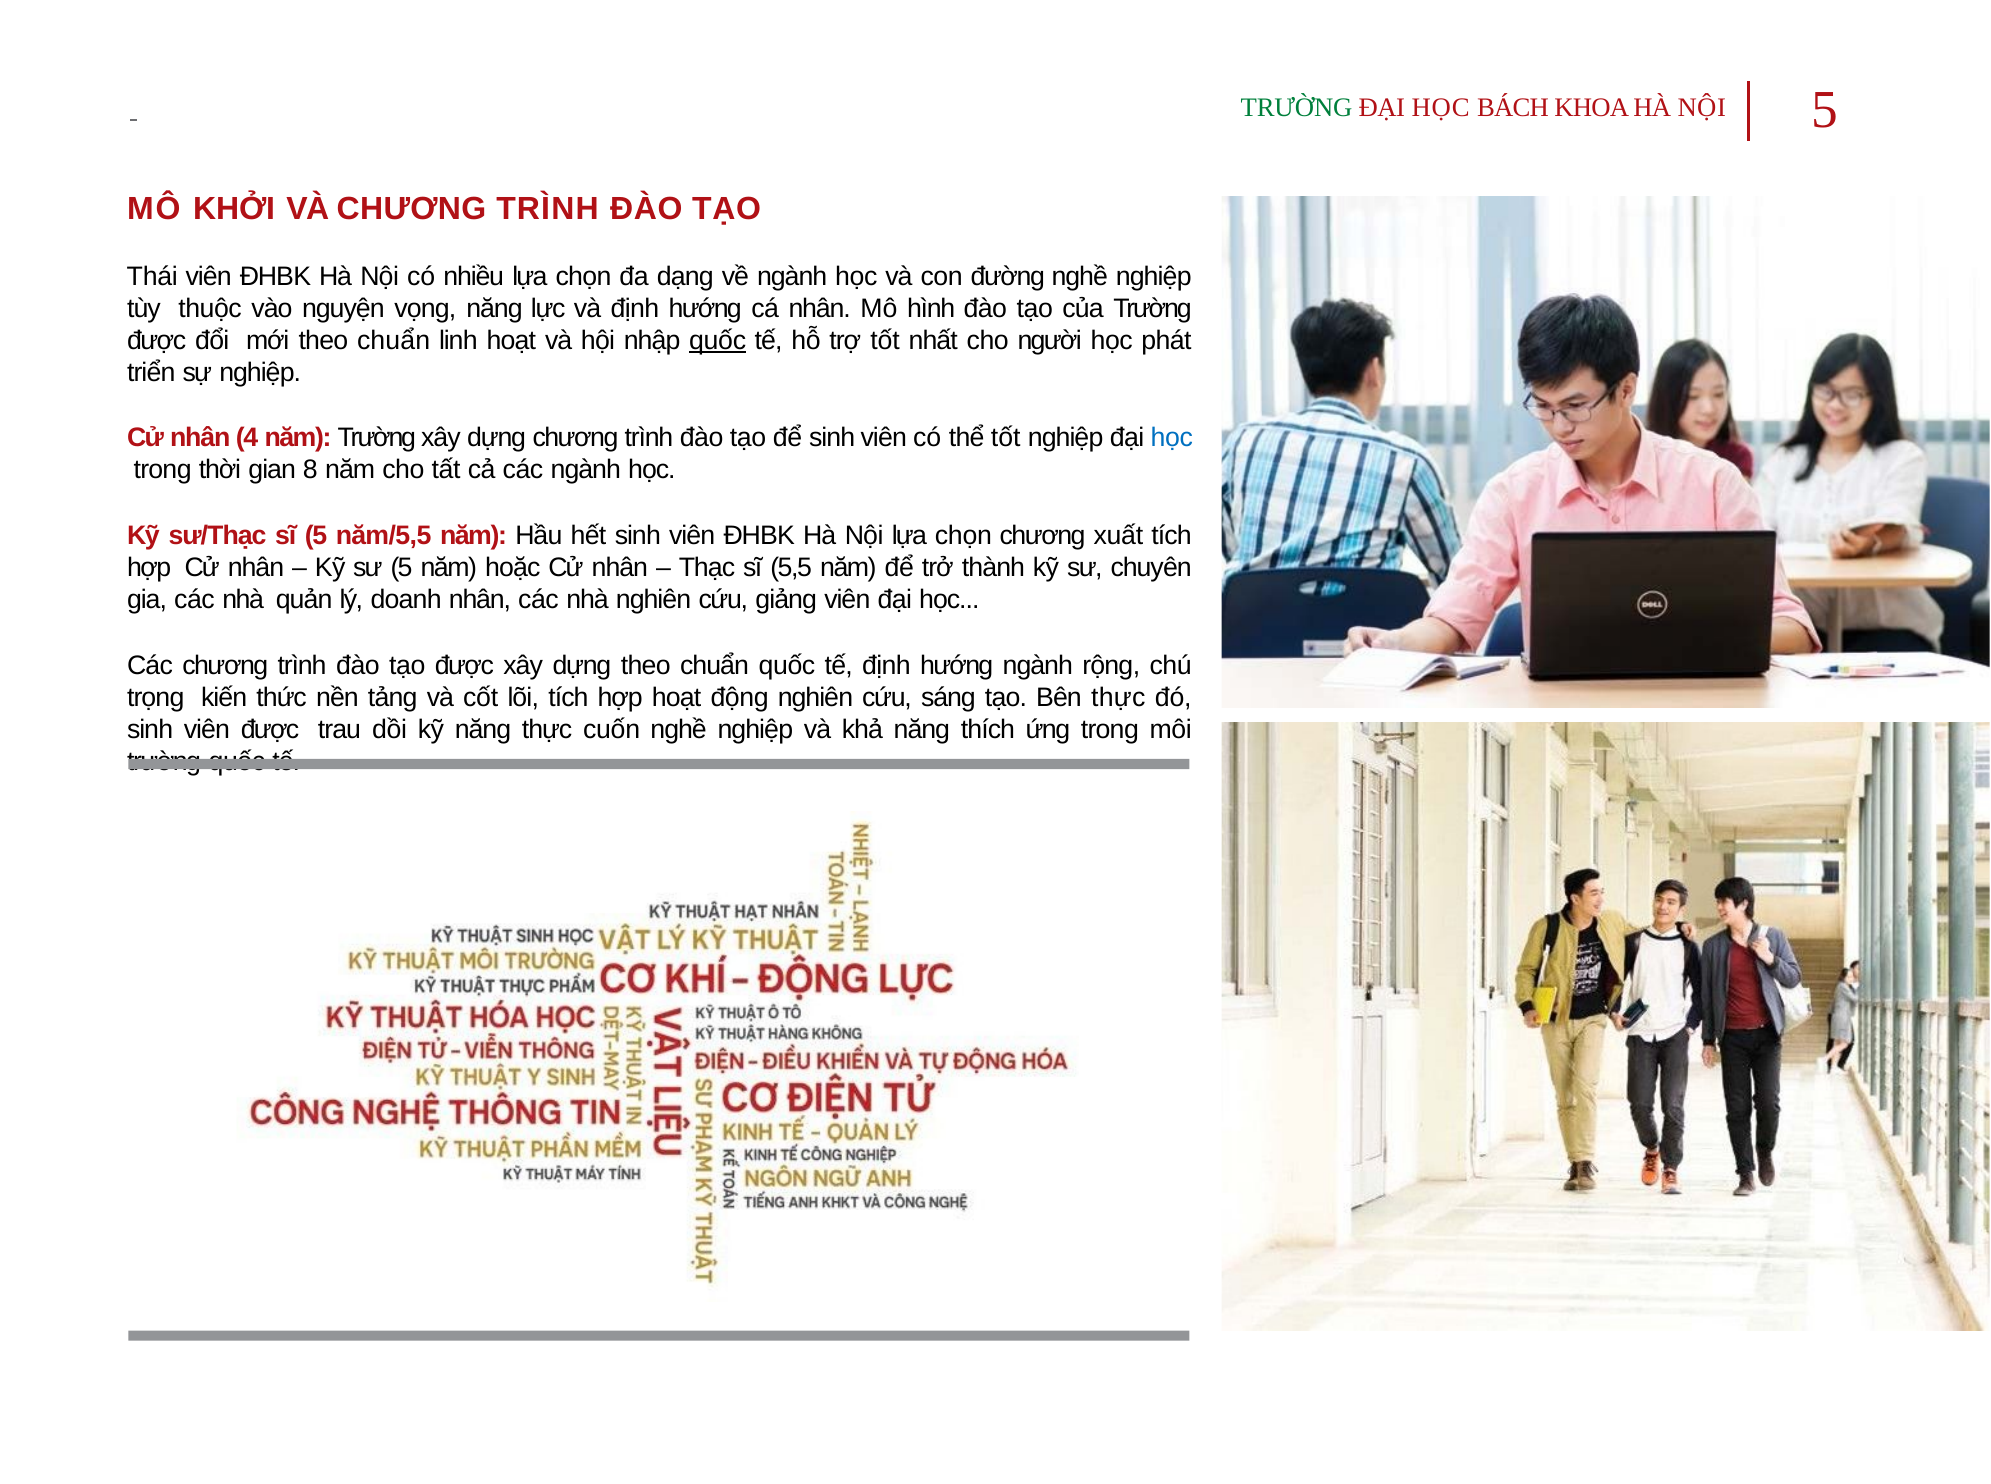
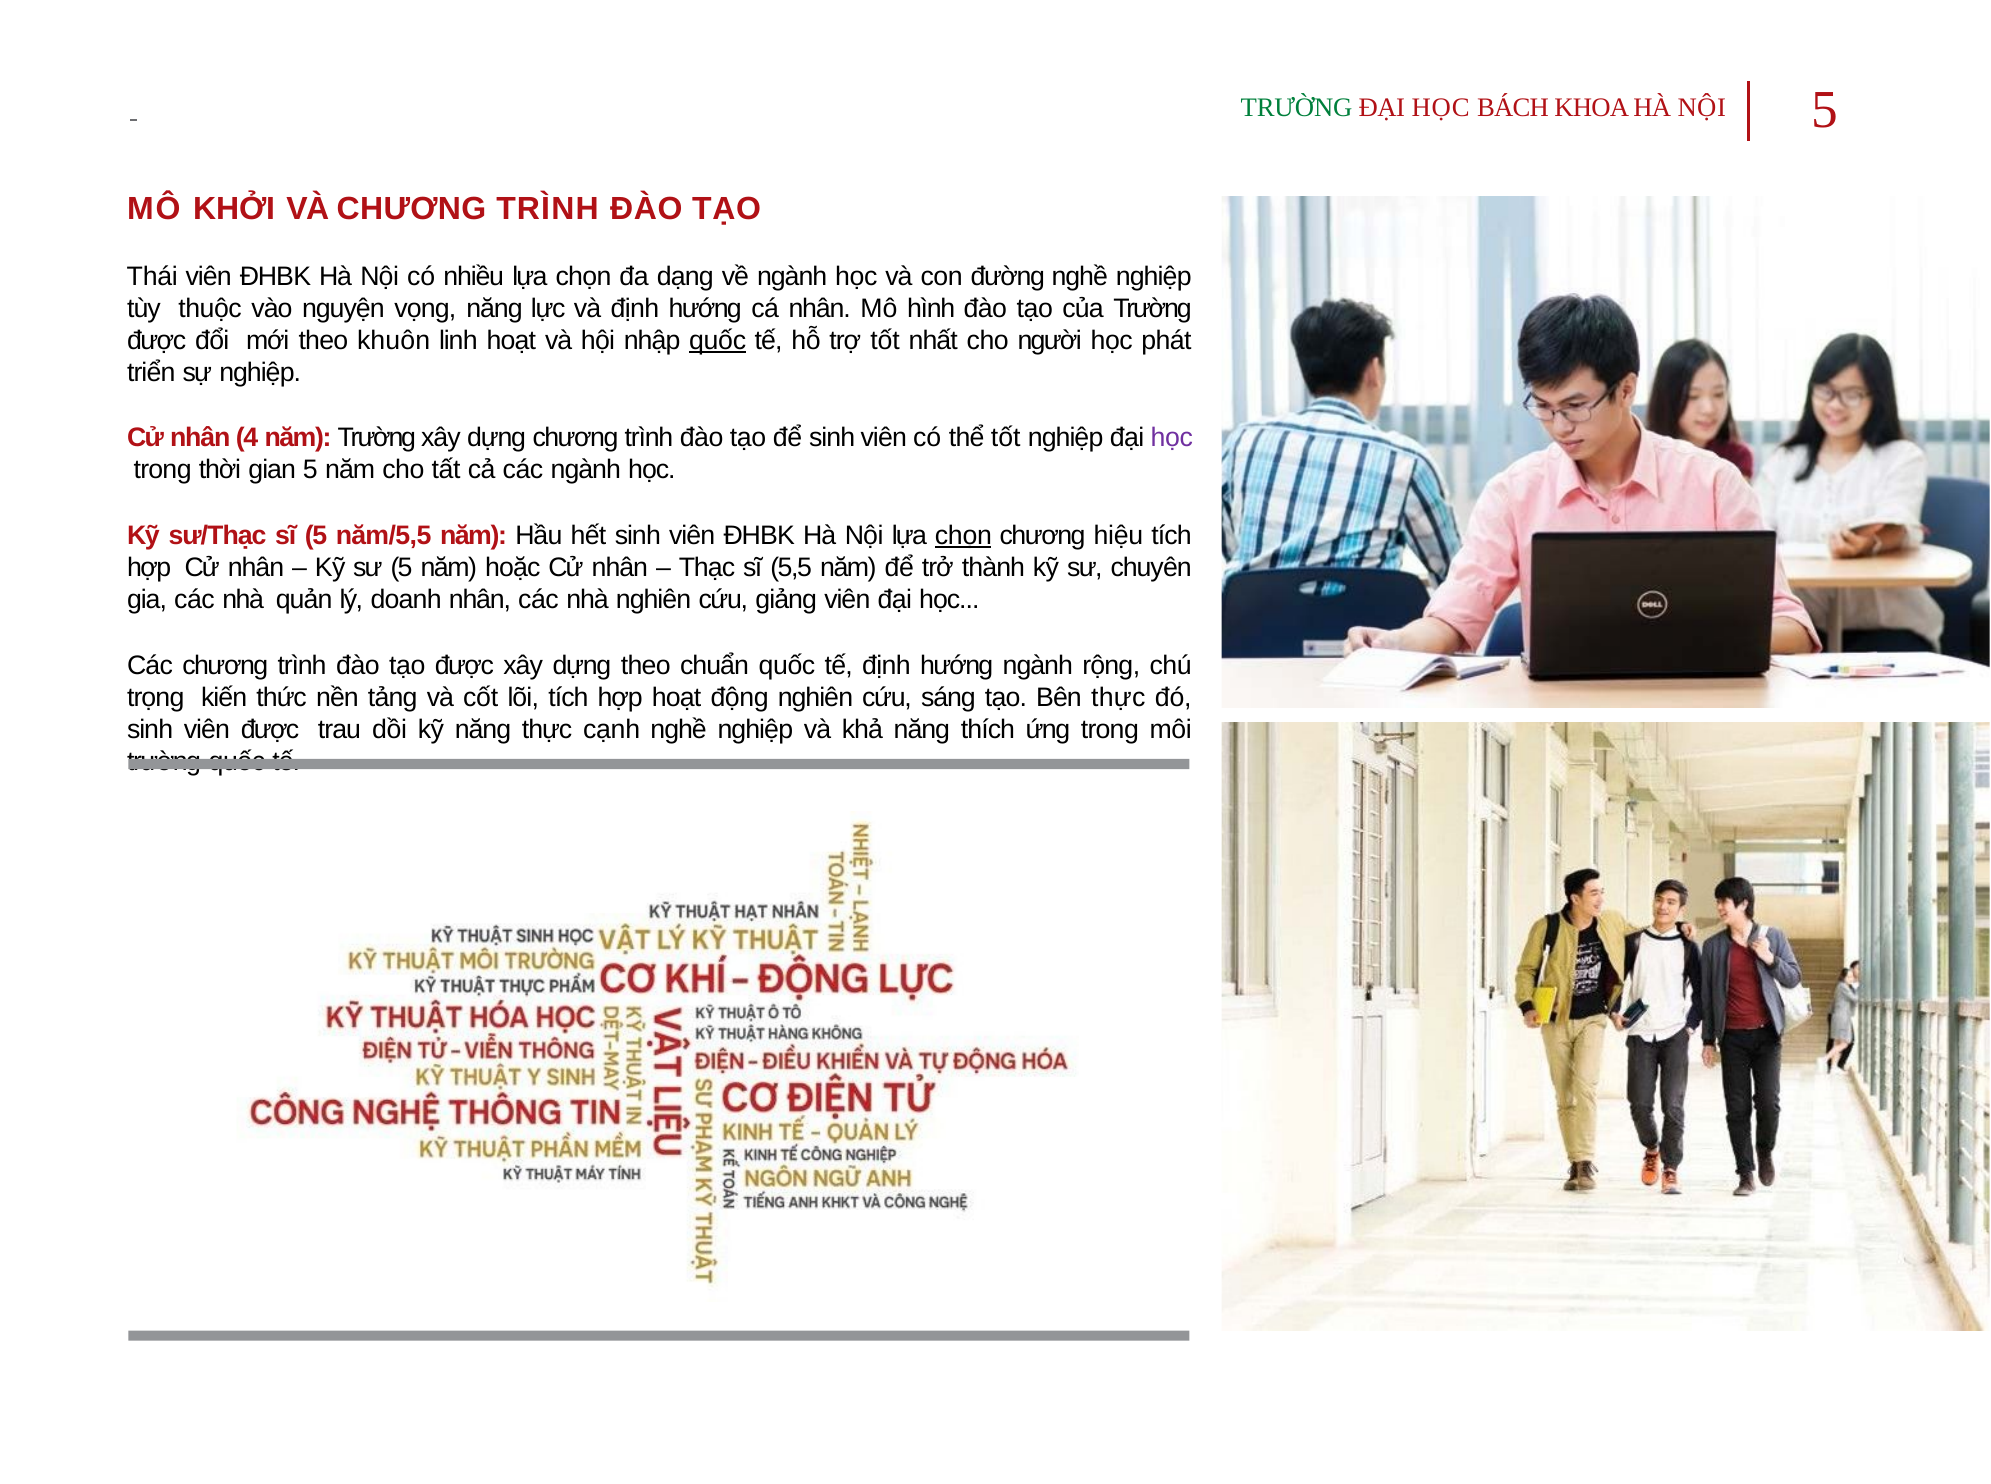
mới theo chuẩn: chuẩn -> khuôn (394, 340)
học colour: blue -> purple (1172, 438)
gian 8: 8 -> 5 (310, 470)
chọn underline: none -> present (963, 536)
xuất: xuất -> hiệu (1118, 536)
cuốn: cuốn -> cạnh (612, 729)
